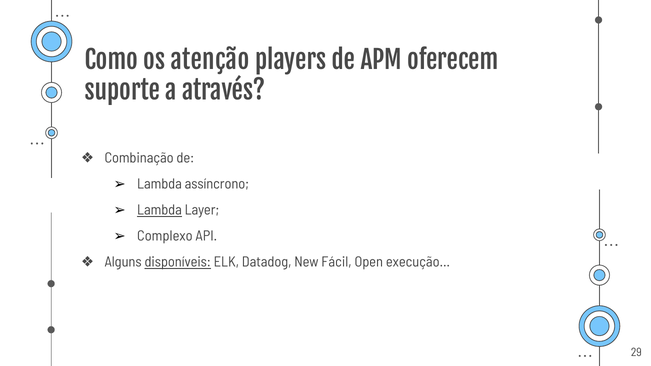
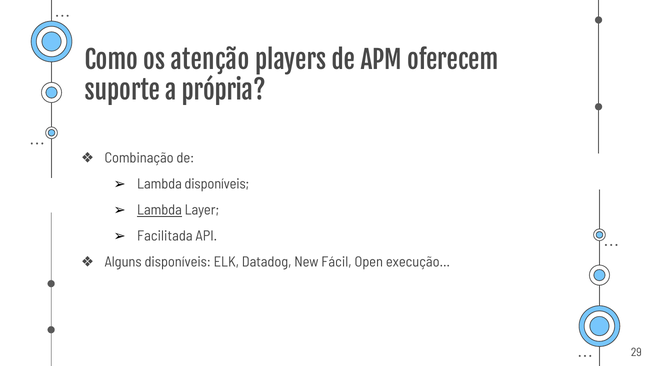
através: através -> própria (224, 91)
Lambda assíncrono: assíncrono -> disponíveis (217, 184)
Complexo: Complexo -> Facilitada (165, 236)
disponíveis underline: present -> none (178, 262)
